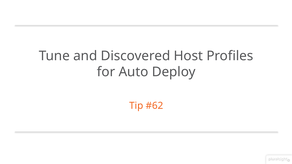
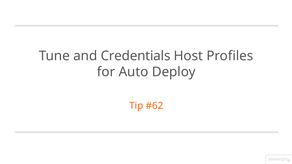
Discovered: Discovered -> Credentials (136, 56)
